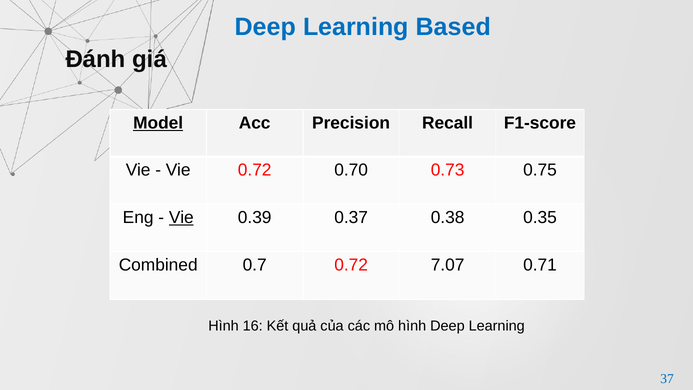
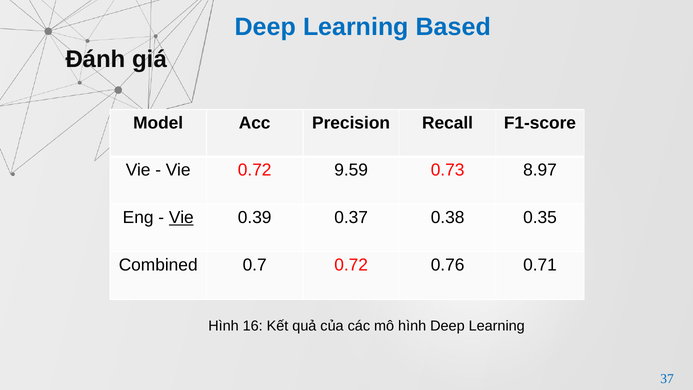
Model underline: present -> none (158, 123)
0.70: 0.70 -> 9.59 (351, 170)
0.75: 0.75 -> 8.97 (540, 170)
7.07: 7.07 -> 0.76 (448, 265)
